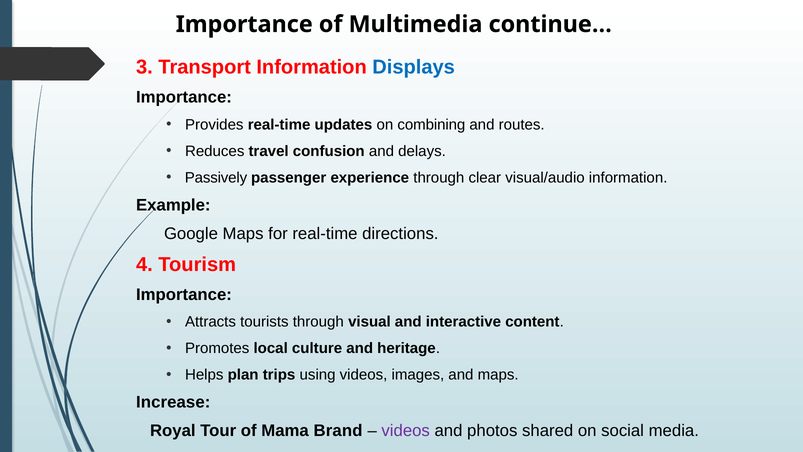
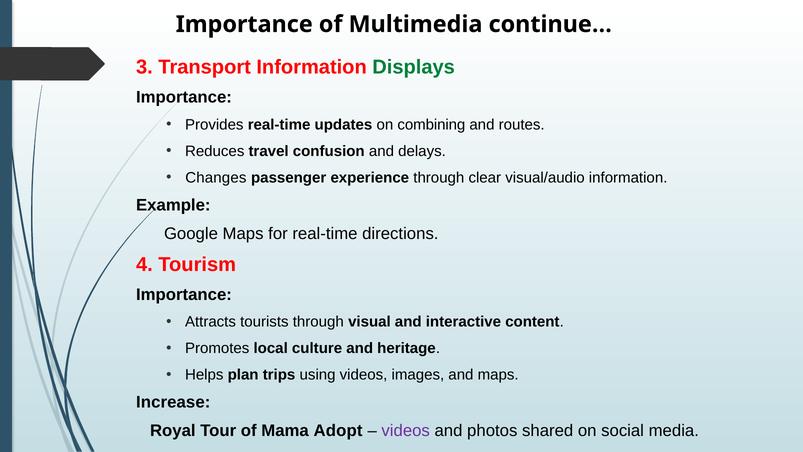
Displays colour: blue -> green (414, 67)
Passively: Passively -> Changes (216, 177)
Brand: Brand -> Adopt (338, 431)
